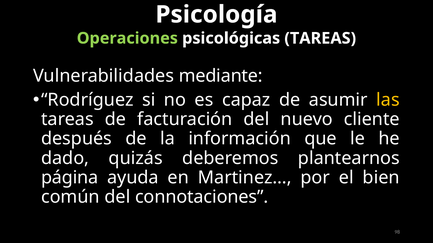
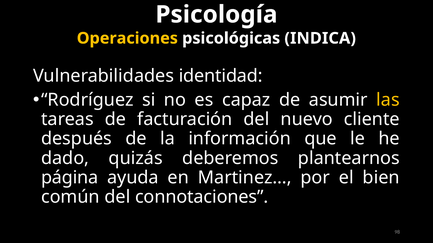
Operaciones colour: light green -> yellow (127, 38)
psicológicas TAREAS: TAREAS -> INDICA (320, 38)
mediante: mediante -> identidad (221, 76)
